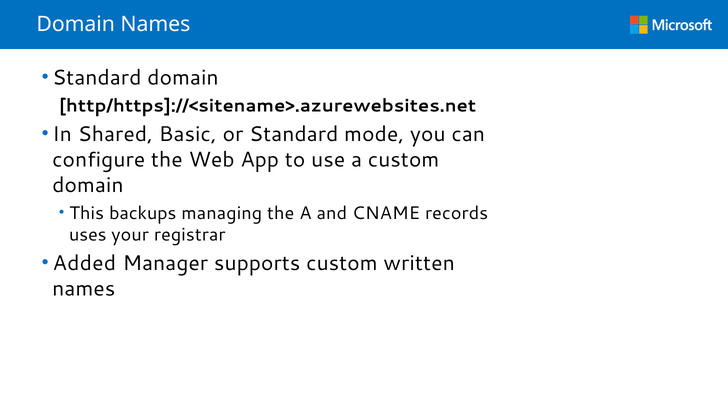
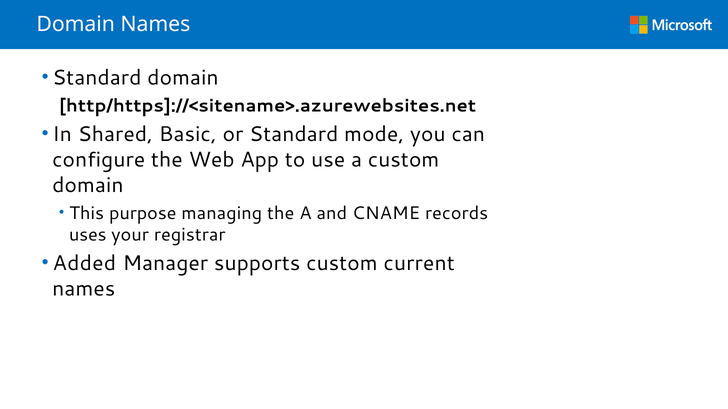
backups: backups -> purpose (143, 213)
written: written -> current (419, 264)
